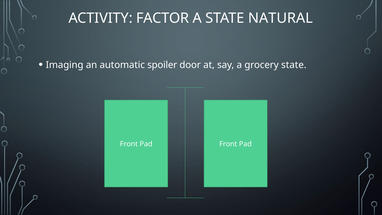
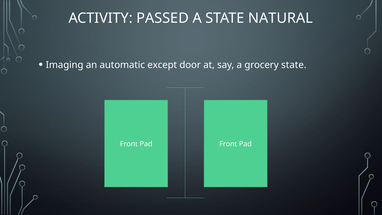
FACTOR: FACTOR -> PASSED (163, 18)
spoiler: spoiler -> except (162, 65)
